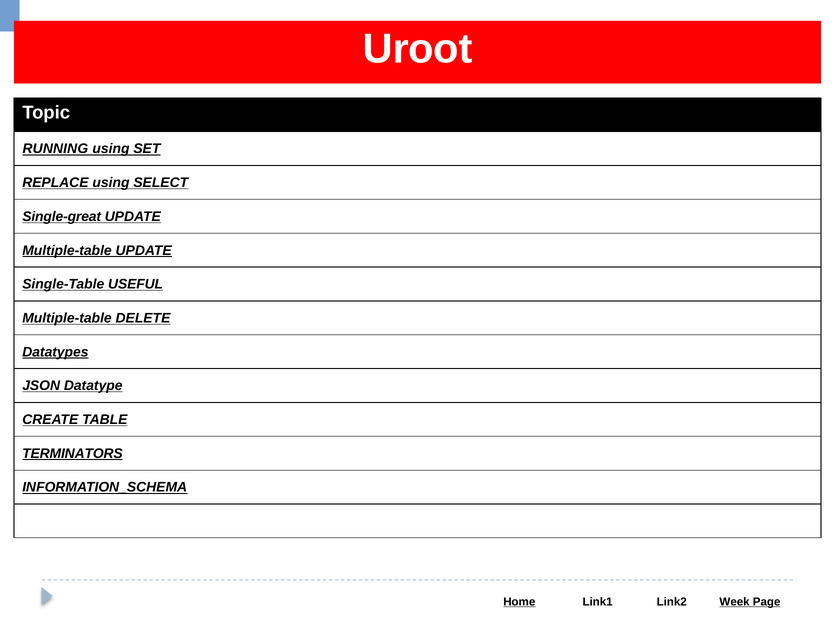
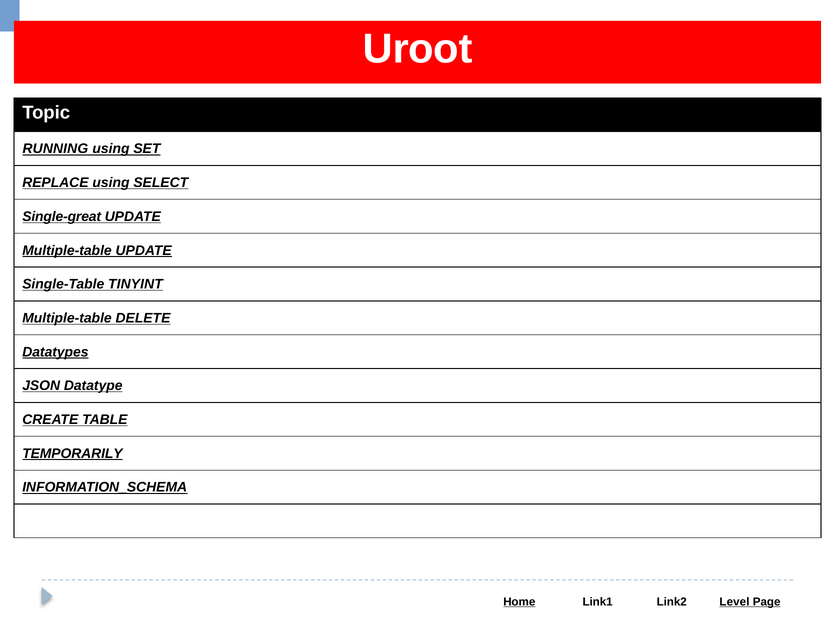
USEFUL: USEFUL -> TINYINT (135, 284)
TERMINATORS: TERMINATORS -> TEMPORARILY (72, 454)
Week: Week -> Level (734, 602)
